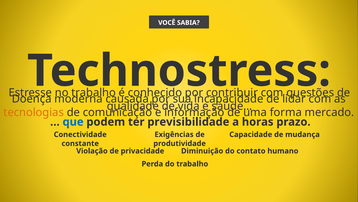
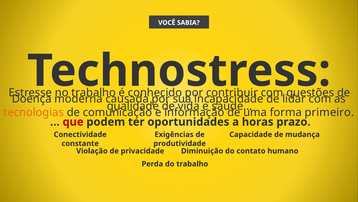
mercado: mercado -> primeiro (329, 112)
que colour: blue -> red (73, 121)
previsibilidade: previsibilidade -> oportunidades (188, 121)
